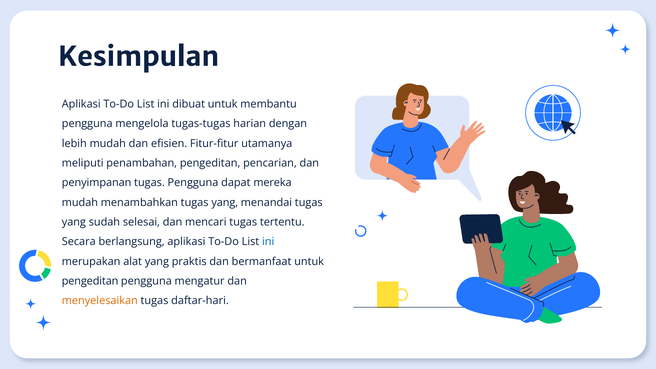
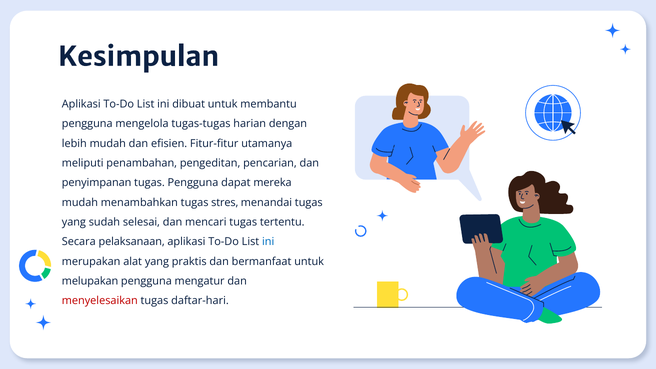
menambahkan tugas yang: yang -> stres (225, 202)
berlangsung: berlangsung -> pelaksanaan (132, 242)
pengeditan: pengeditan -> melupakan (90, 281)
menyelesaikan colour: orange -> red (100, 301)
